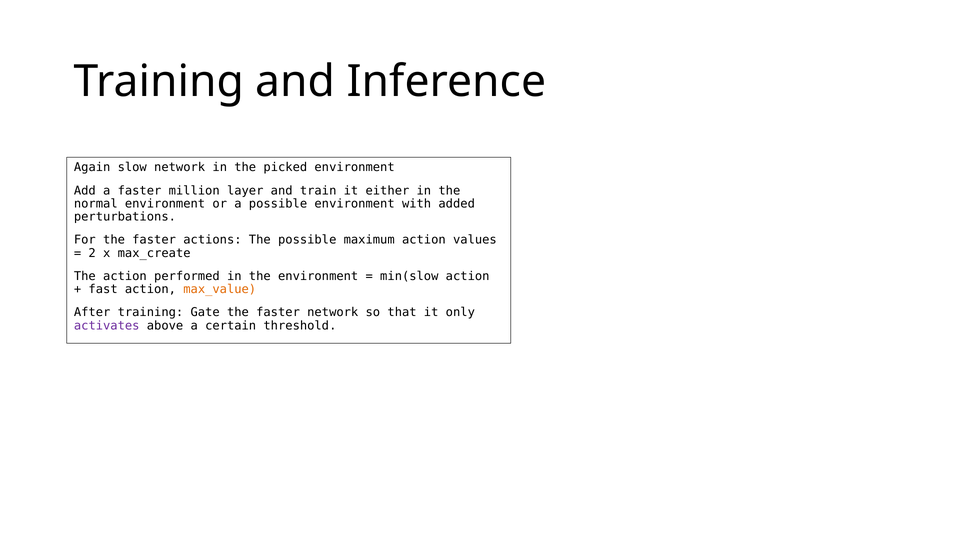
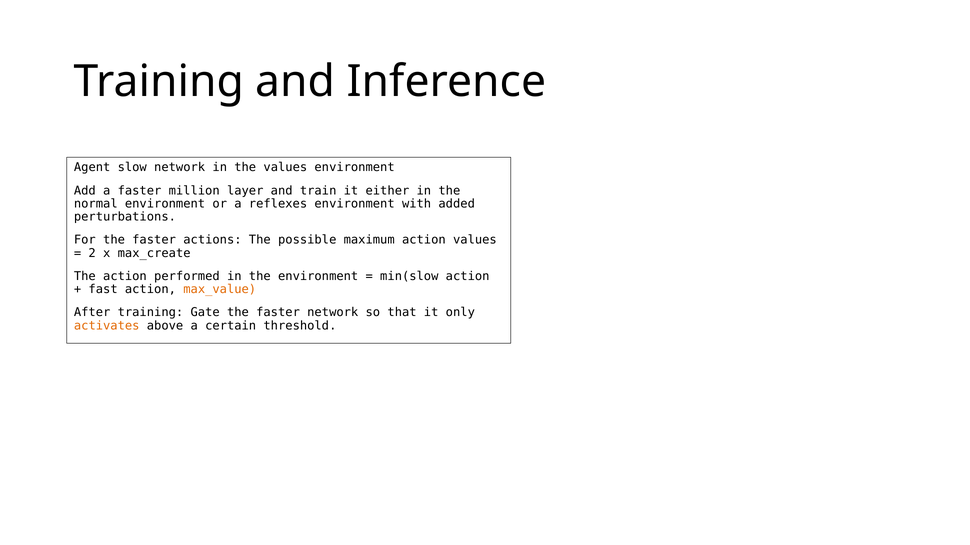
Again: Again -> Agent (92, 168)
the picked: picked -> values (285, 168)
a possible: possible -> reflexes (278, 204)
activates colour: purple -> orange (107, 326)
